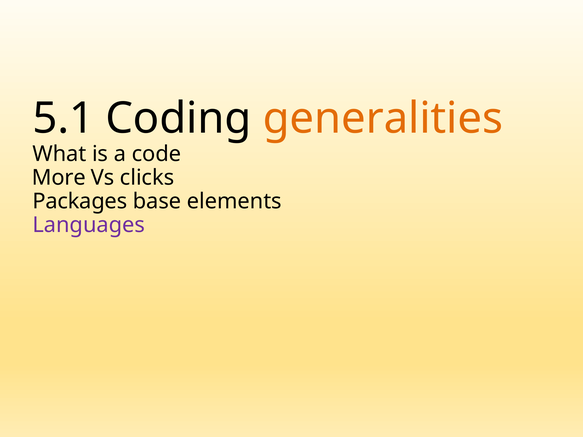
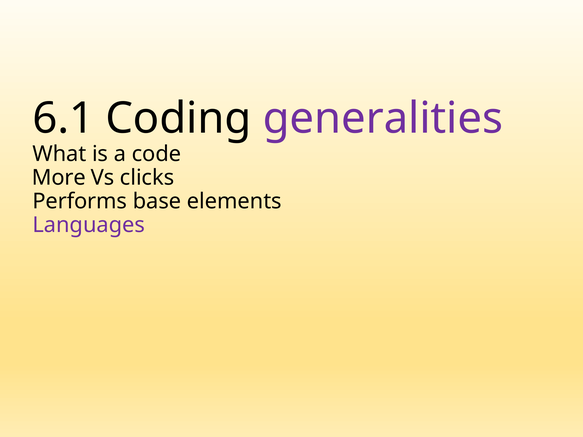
5.1: 5.1 -> 6.1 (63, 119)
generalities colour: orange -> purple (383, 119)
Packages: Packages -> Performs (80, 201)
